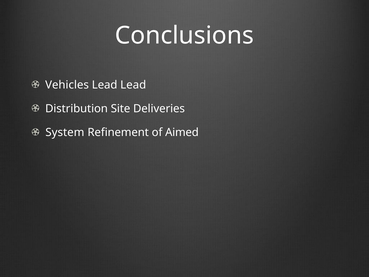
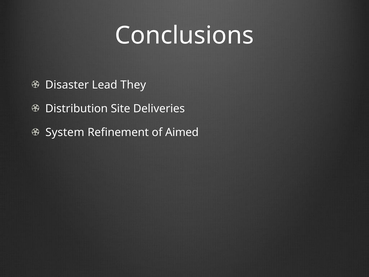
Vehicles: Vehicles -> Disaster (67, 85)
Lead Lead: Lead -> They (133, 85)
